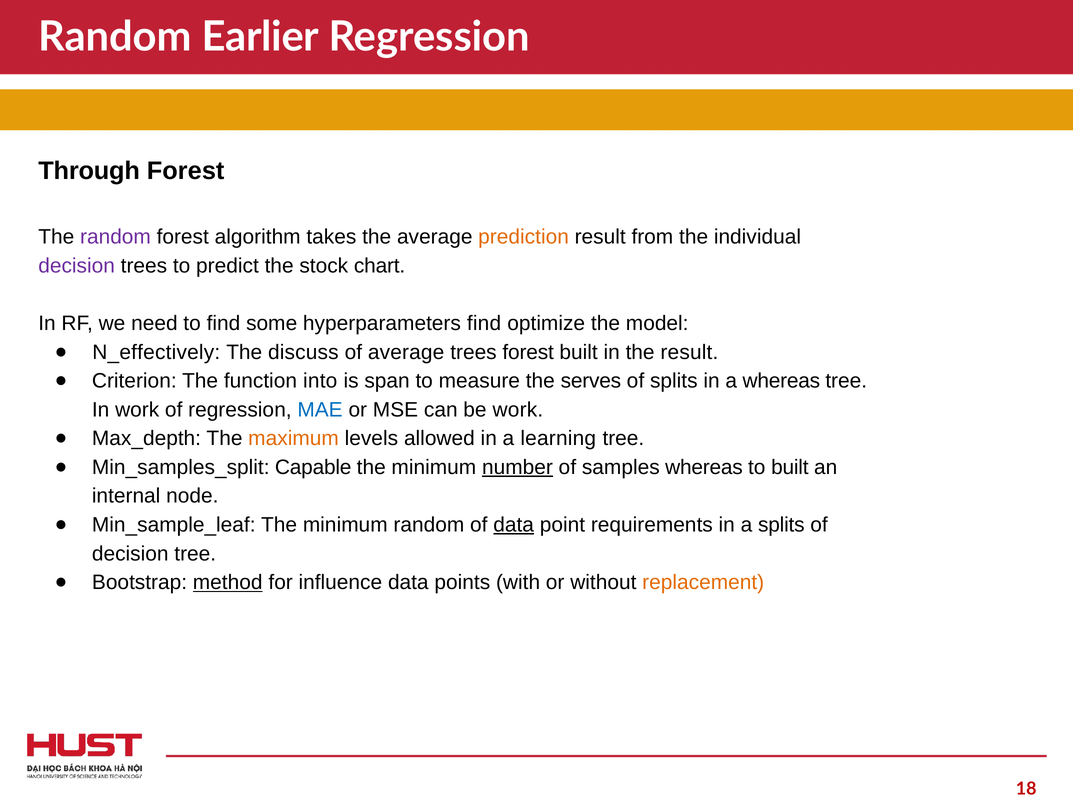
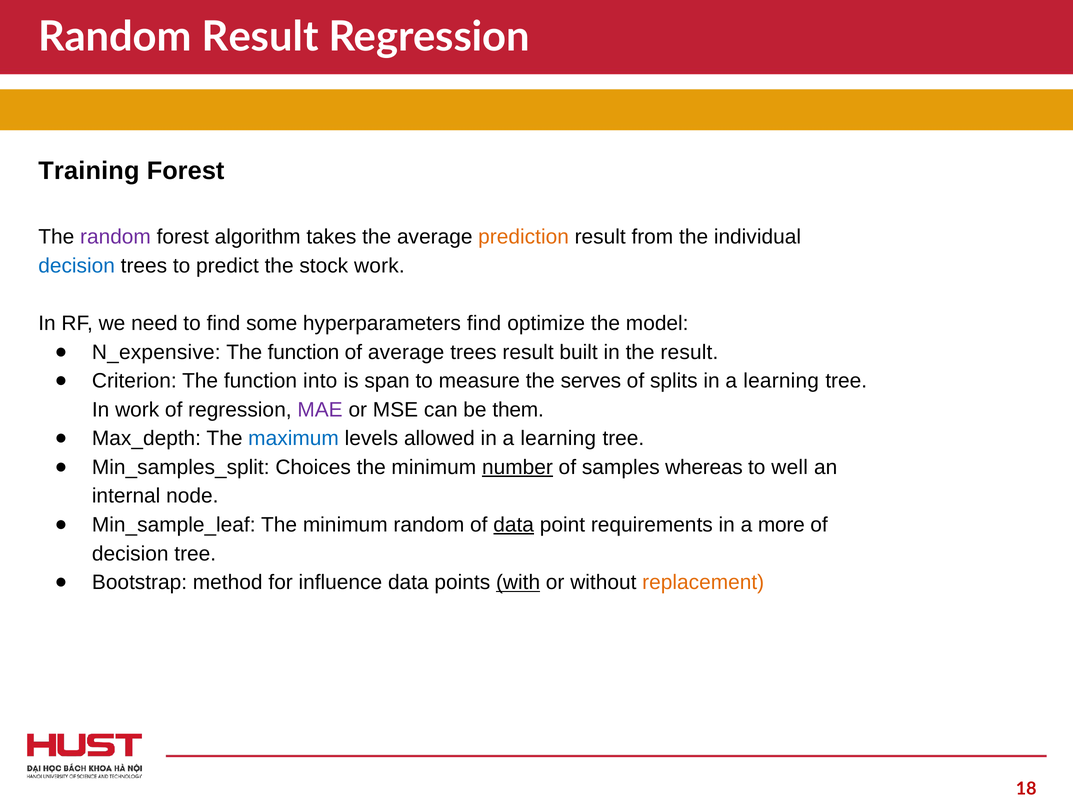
Random Earlier: Earlier -> Result (260, 37)
Through: Through -> Training (89, 171)
decision colour: purple -> blue (77, 266)
stock chart: chart -> work (379, 266)
N_effectively: N_effectively -> N_expensive (156, 352)
discuss: discuss -> function (304, 352)
trees forest: forest -> result (528, 352)
splits in a whereas: whereas -> learning (781, 381)
MAE colour: blue -> purple (320, 410)
be work: work -> them (518, 410)
maximum colour: orange -> blue (294, 438)
Capable: Capable -> Choices (313, 467)
to built: built -> well (790, 467)
a splits: splits -> more (781, 525)
method underline: present -> none (228, 582)
with underline: none -> present (518, 582)
